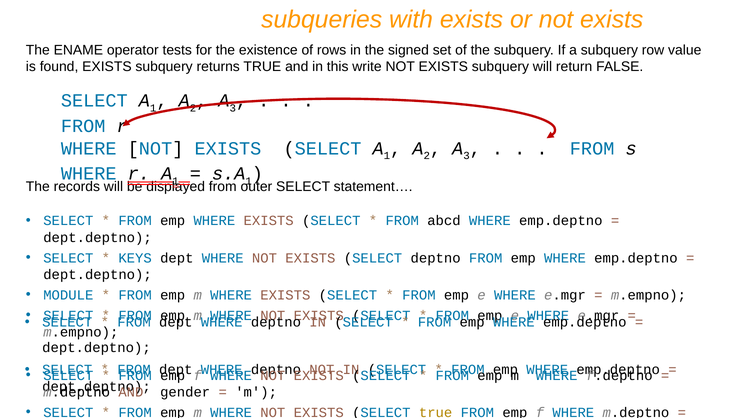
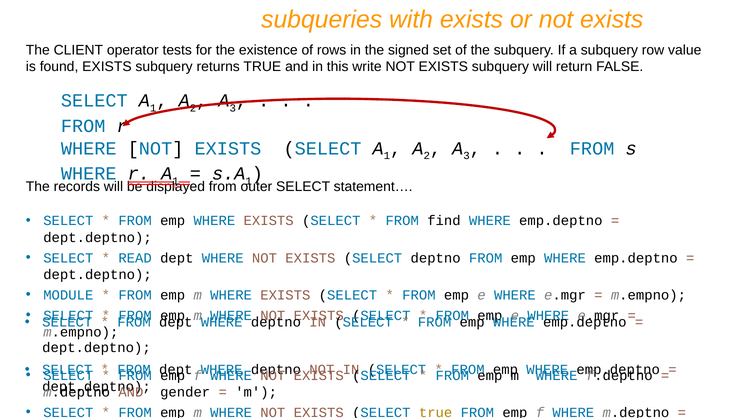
ENAME: ENAME -> CLIENT (78, 50)
abcd: abcd -> find (444, 220)
KEYS: KEYS -> READ (135, 258)
